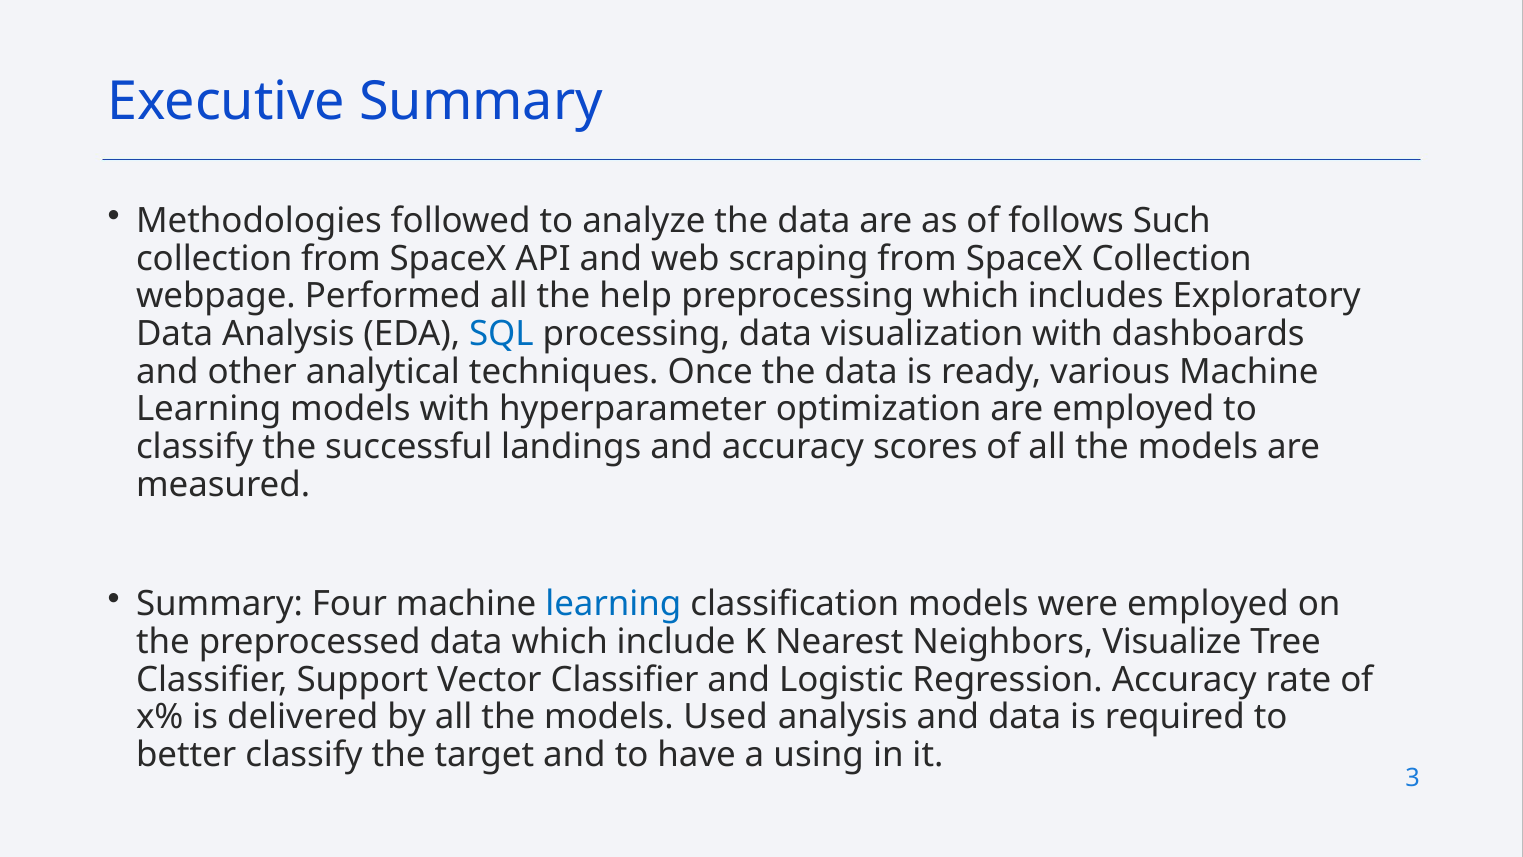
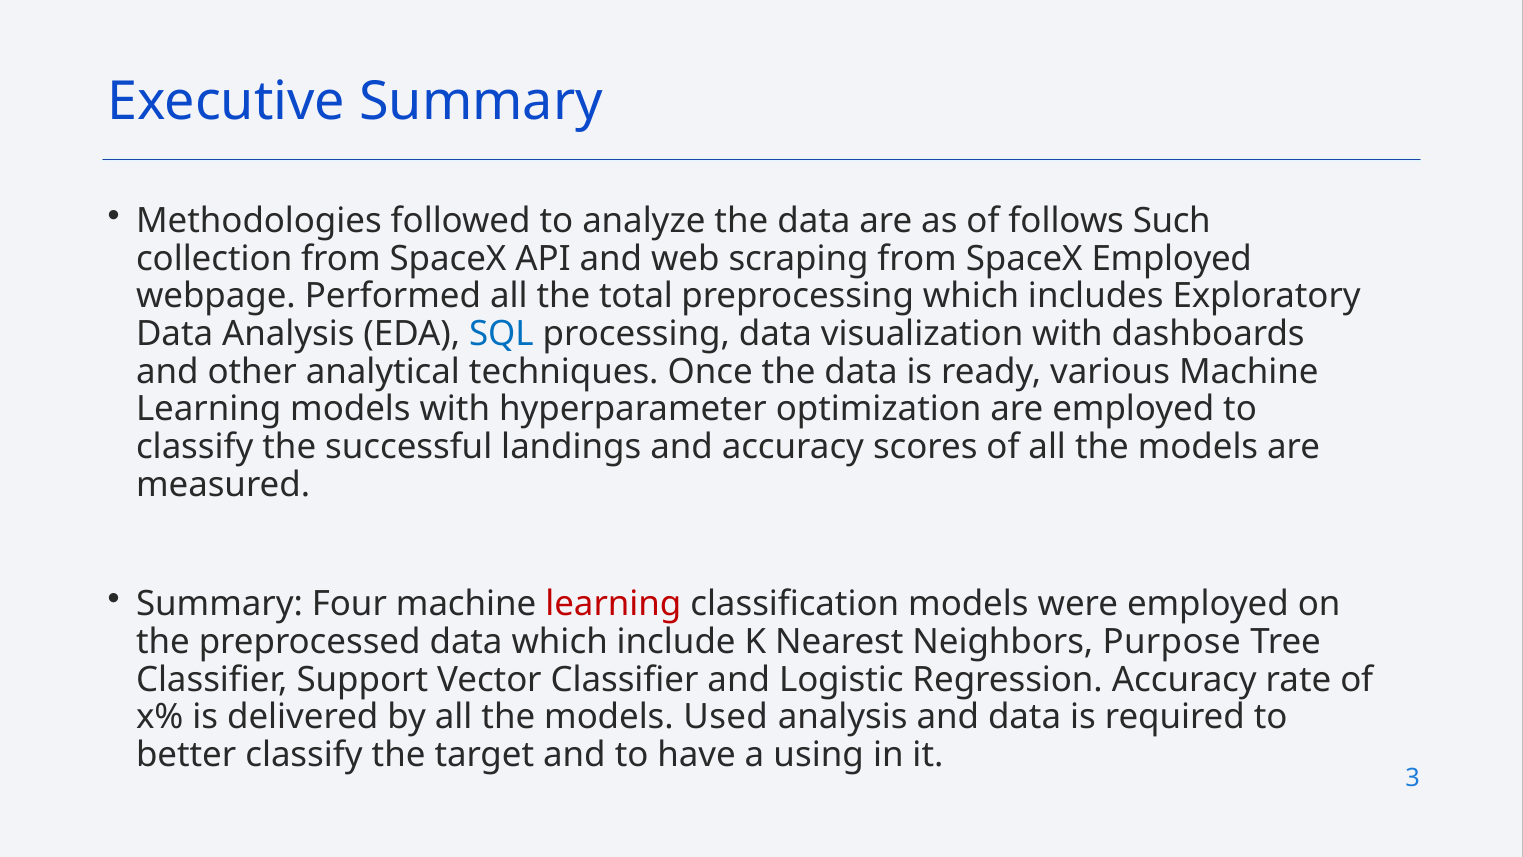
SpaceX Collection: Collection -> Employed (1172, 258)
help: help -> total (636, 296)
learning colour: blue -> red (613, 604)
Visualize: Visualize -> Purpose (1172, 642)
